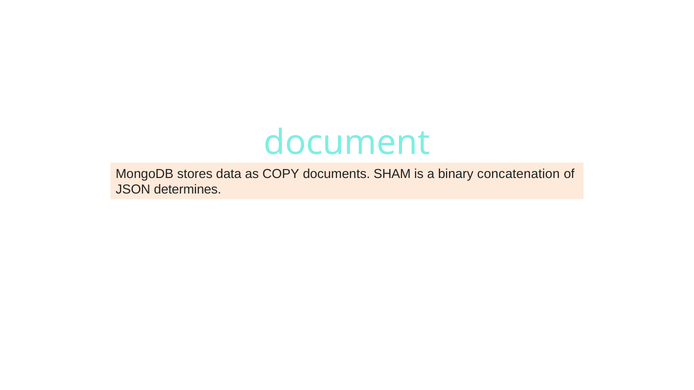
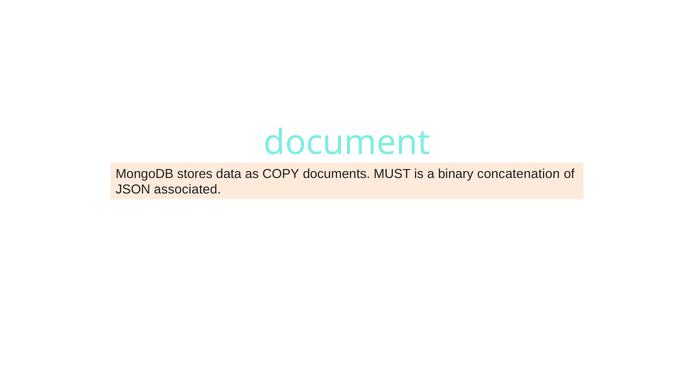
SHAM: SHAM -> MUST (392, 174)
determines: determines -> associated (188, 190)
